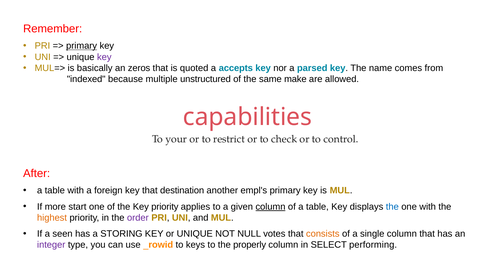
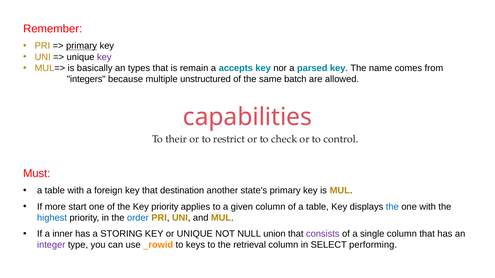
zeros: zeros -> types (139, 68)
quoted: quoted -> remain (194, 68)
indexed: indexed -> integers (86, 79)
make: make -> batch (295, 79)
your: your -> their (176, 139)
After: After -> Must (37, 174)
empl's: empl's -> state's (254, 191)
column underline: present -> none (270, 207)
highest colour: orange -> blue (52, 218)
order colour: purple -> blue (138, 218)
seen: seen -> inner (63, 234)
votes: votes -> union (274, 234)
consists colour: orange -> purple (323, 234)
properly: properly -> retrieval (250, 245)
